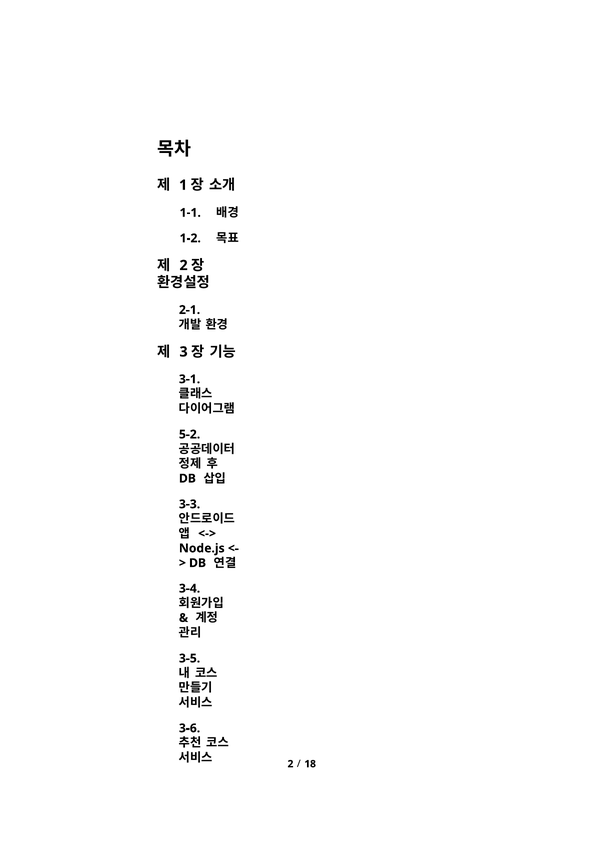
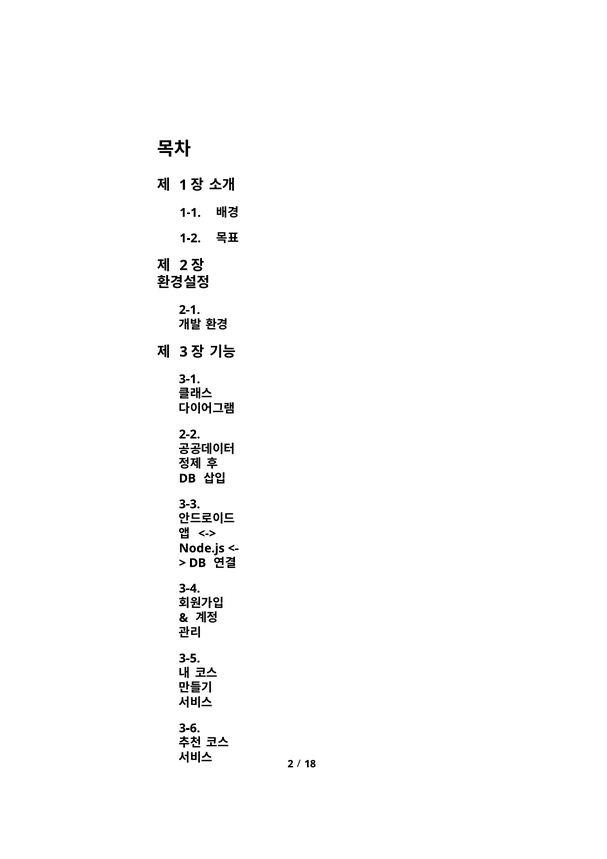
5-2: 5-2 -> 2-2 (190, 434)
